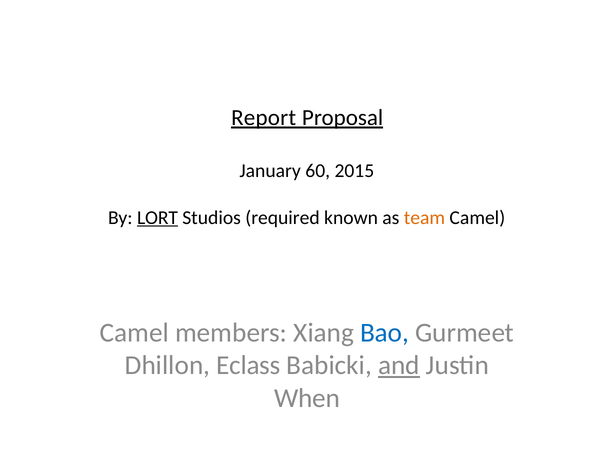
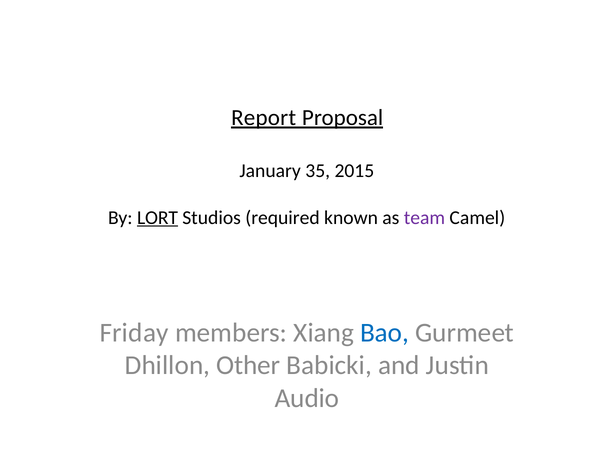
60: 60 -> 35 (318, 171)
team colour: orange -> purple (424, 218)
Camel: Camel -> Friday (134, 333)
Eclass: Eclass -> Other (248, 366)
and underline: present -> none (399, 366)
When: When -> Audio (307, 398)
